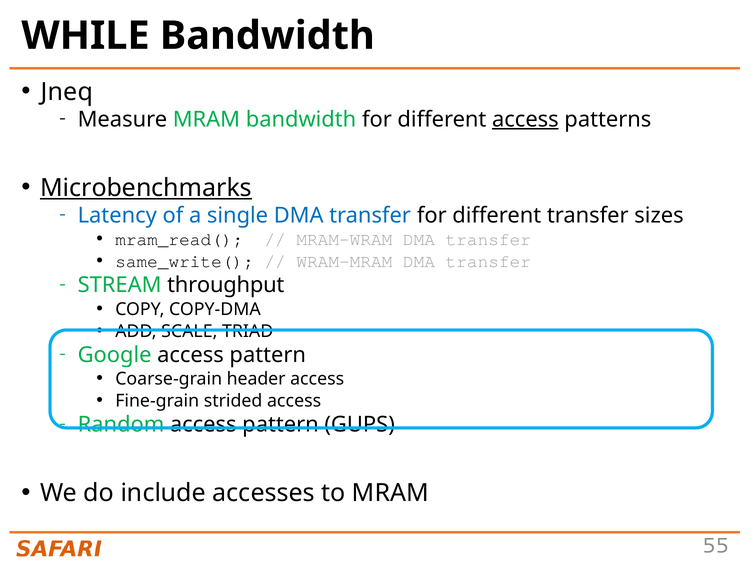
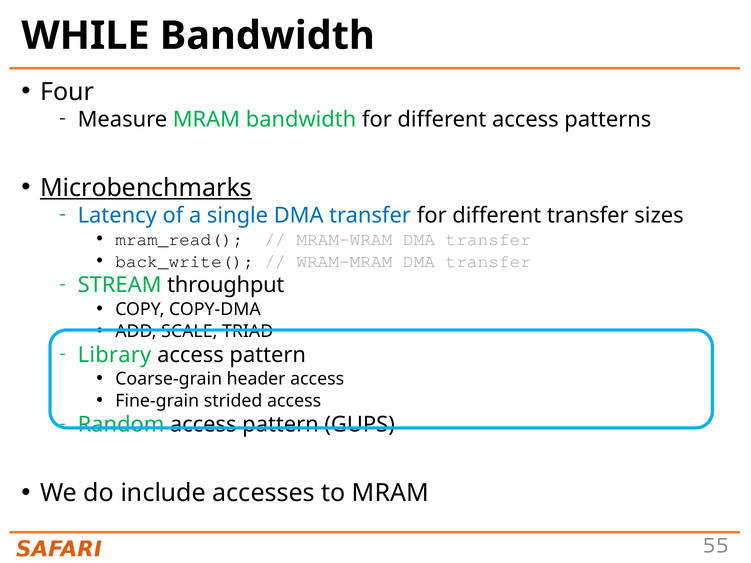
Jneq: Jneq -> Four (67, 92)
access underline: present -> none (525, 119)
same_write(: same_write( -> back_write( (185, 262)
Google: Google -> Library (114, 355)
